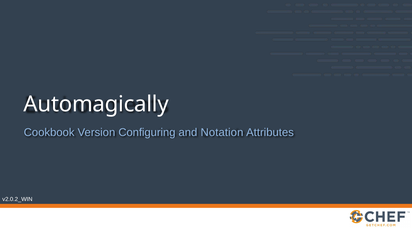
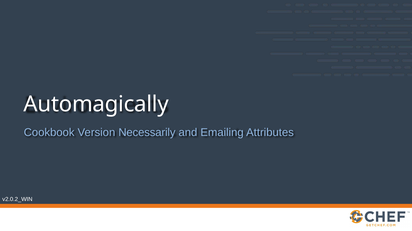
Configuring: Configuring -> Necessarily (147, 133)
Notation: Notation -> Emailing (222, 133)
